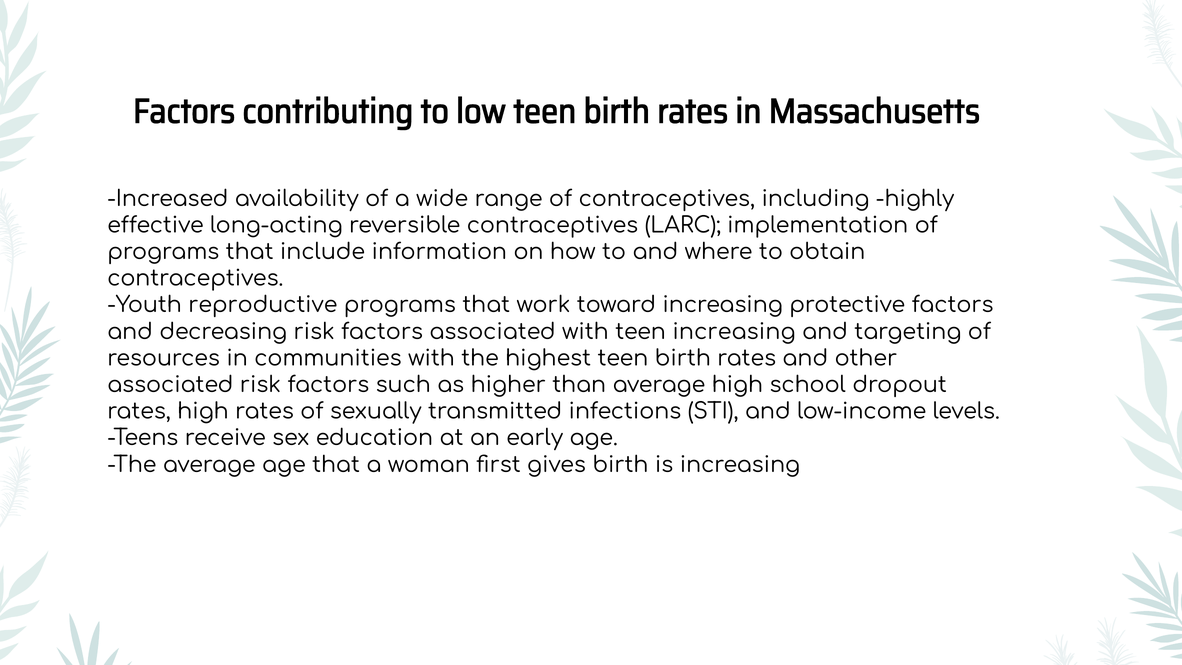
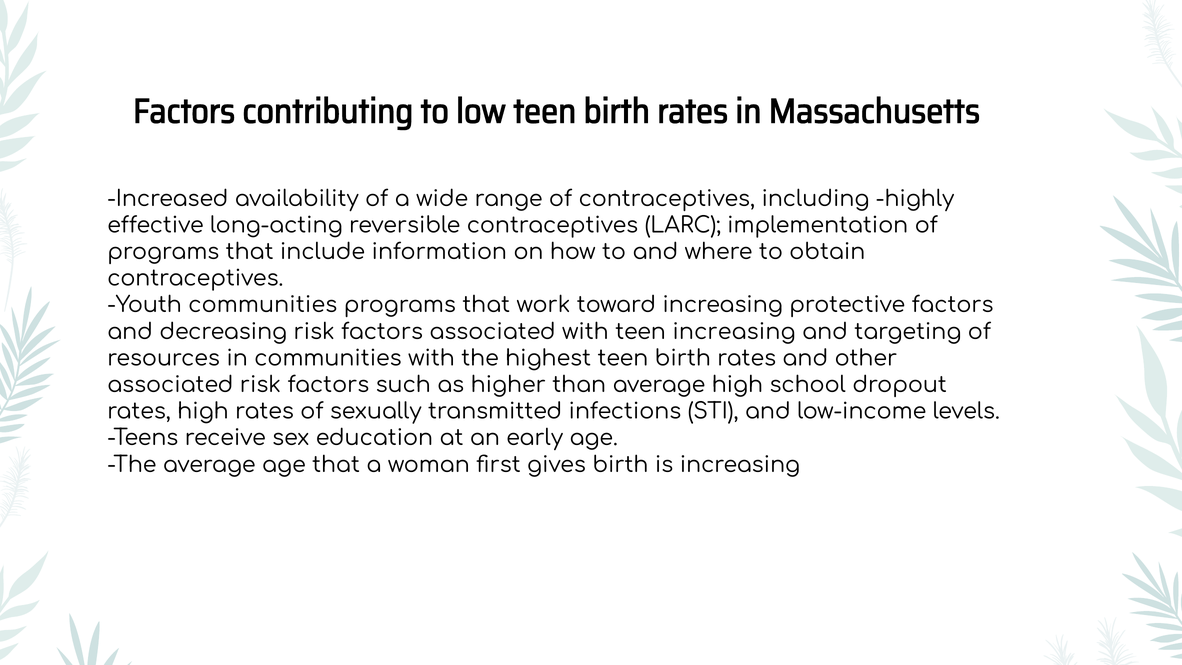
Youth reproductive: reproductive -> communities (263, 305)
